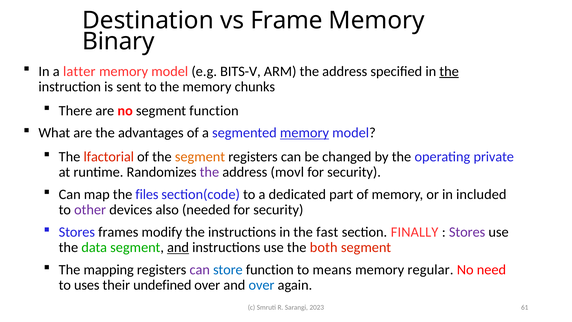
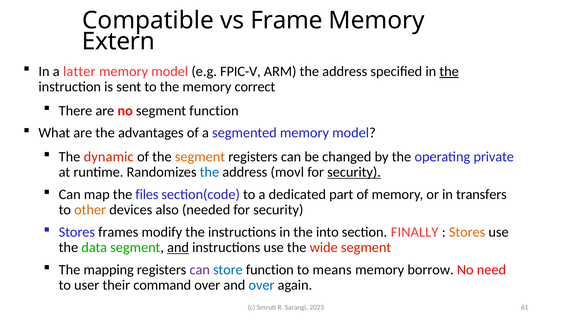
Destination: Destination -> Compatible (148, 20)
Binary: Binary -> Extern (118, 41)
BITS-V: BITS-V -> FPIC-V (240, 71)
chunks: chunks -> correct (255, 87)
memory underline: present -> none (304, 133)
lfactorial: lfactorial -> dynamic (109, 157)
the colour: purple -> blue (209, 172)
security underline: none -> present (354, 172)
included: included -> transfers (481, 194)
other colour: purple -> orange (90, 210)
fast: fast -> into (327, 232)
Stores colour: purple -> orange (467, 232)
both: both -> wide (324, 247)
regular: regular -> borrow (431, 270)
uses: uses -> user (87, 285)
undefined: undefined -> command (162, 285)
